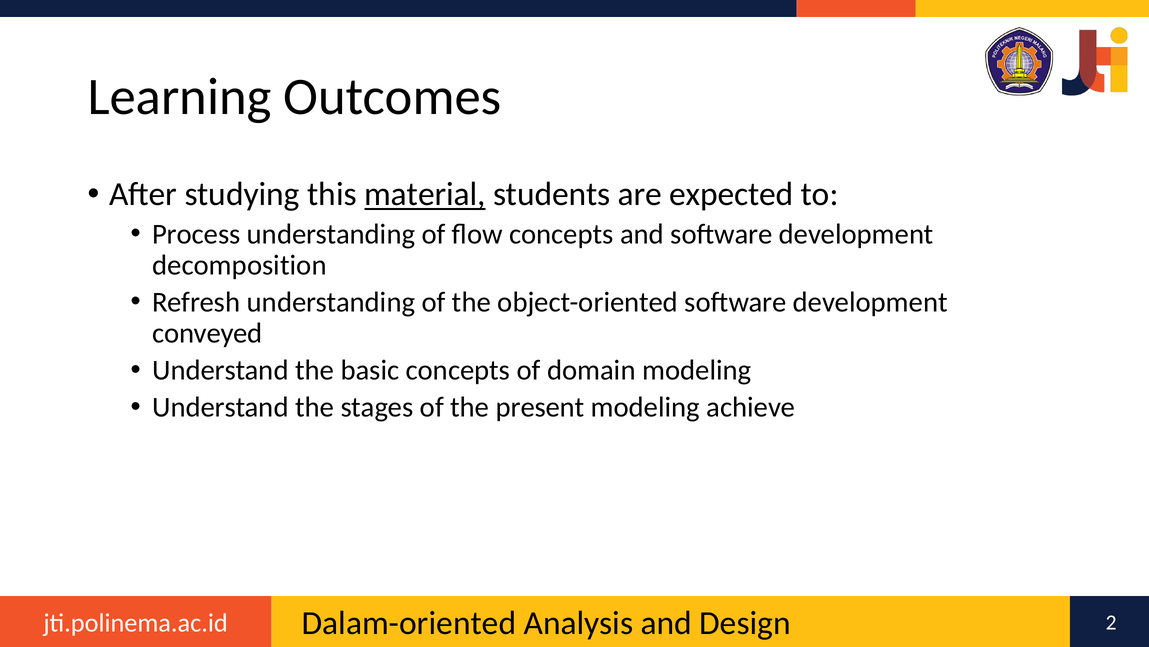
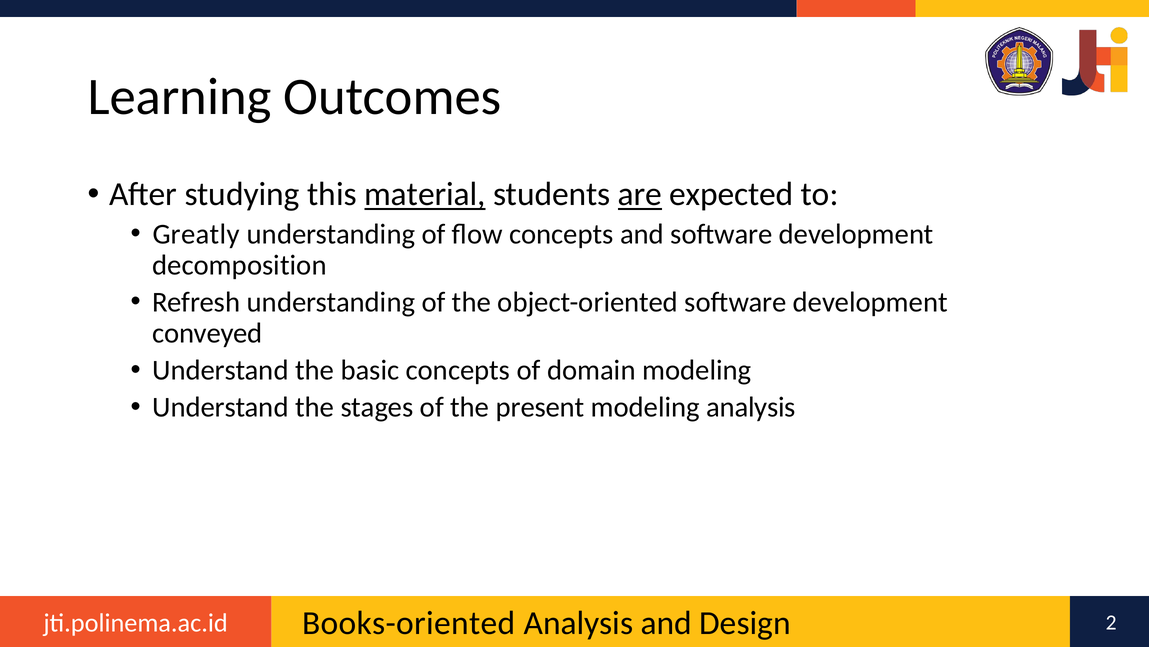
are underline: none -> present (640, 194)
Process: Process -> Greatly (196, 234)
modeling achieve: achieve -> analysis (751, 407)
Dalam-oriented: Dalam-oriented -> Books-oriented (409, 623)
